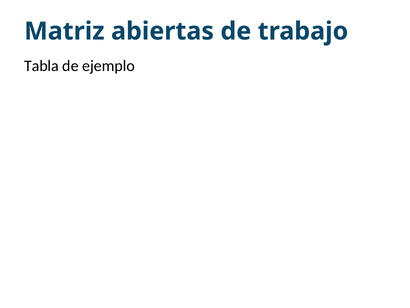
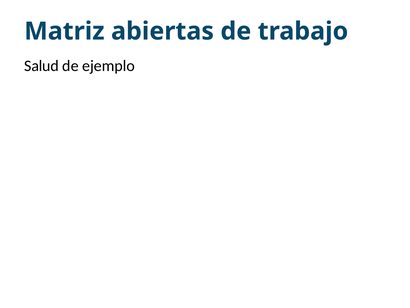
Tabla: Tabla -> Salud (42, 66)
